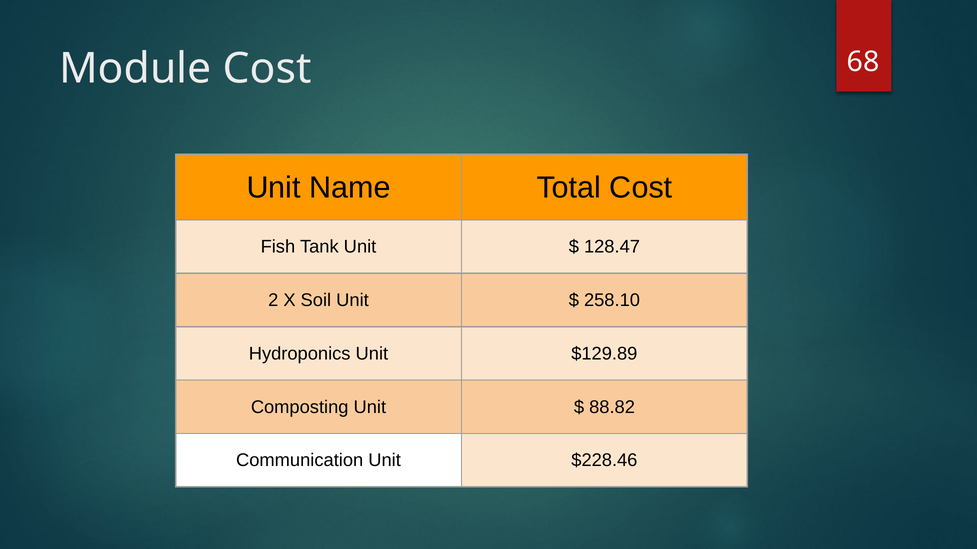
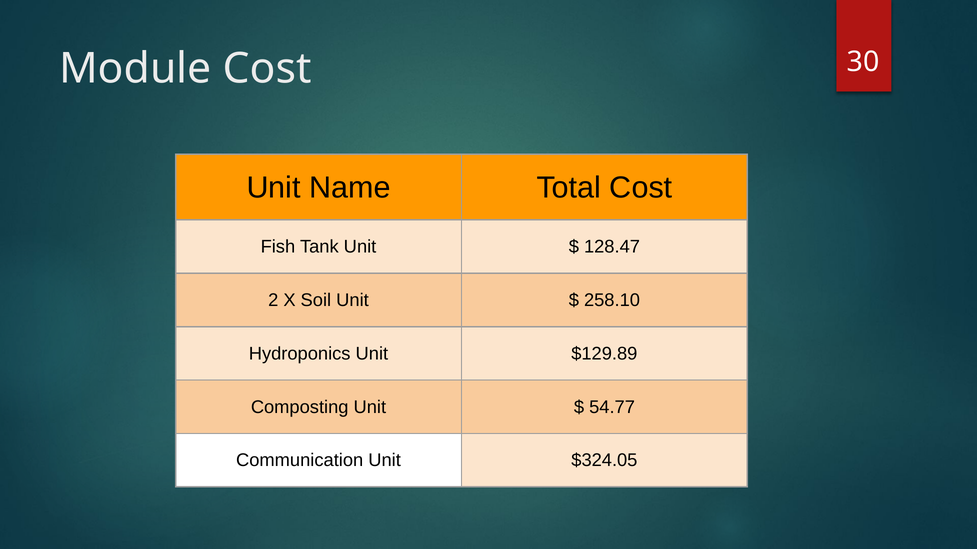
68: 68 -> 30 (863, 62)
88.82: 88.82 -> 54.77 (612, 407)
$228.46: $228.46 -> $324.05 (604, 461)
